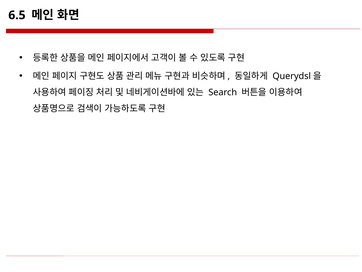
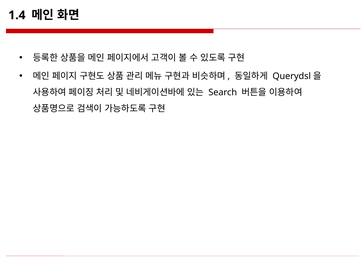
6.5: 6.5 -> 1.4 (17, 15)
